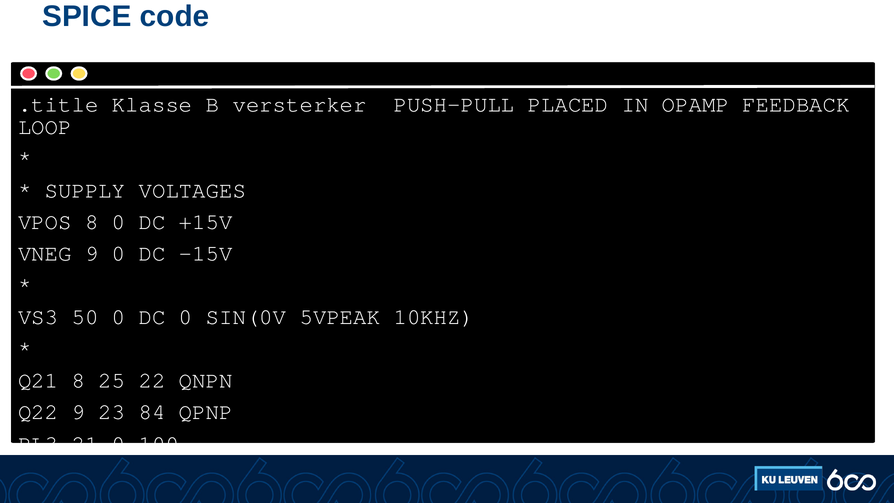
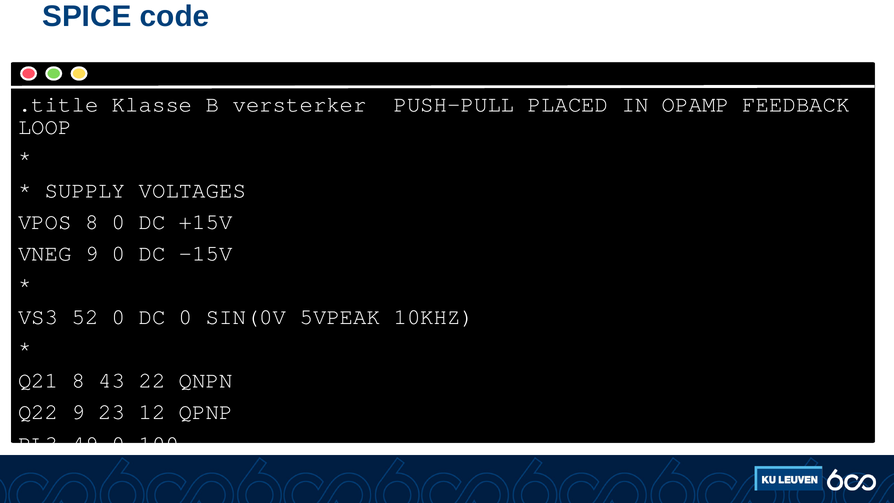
50: 50 -> 52 (85, 317)
25: 25 -> 43 (112, 380)
84: 84 -> 12 (152, 412)
21: 21 -> 49 (85, 444)
